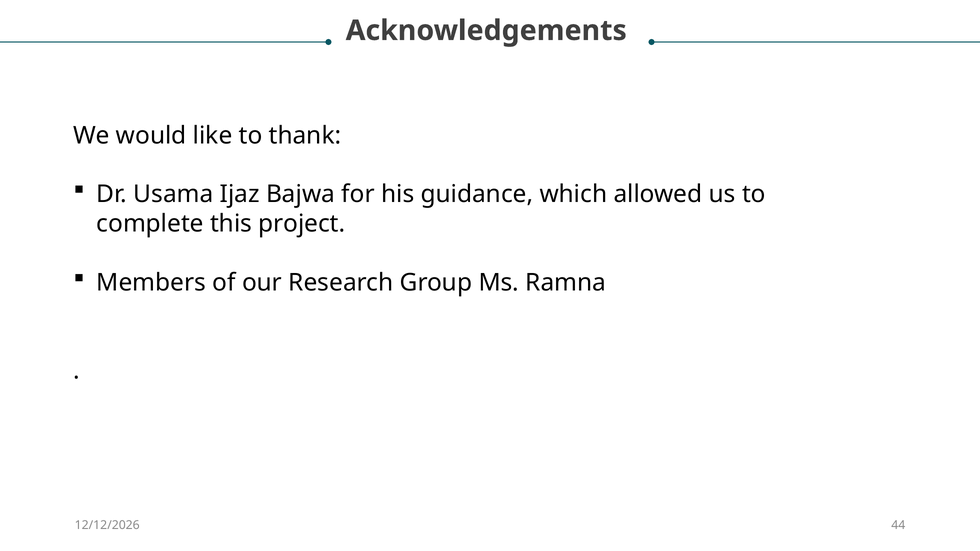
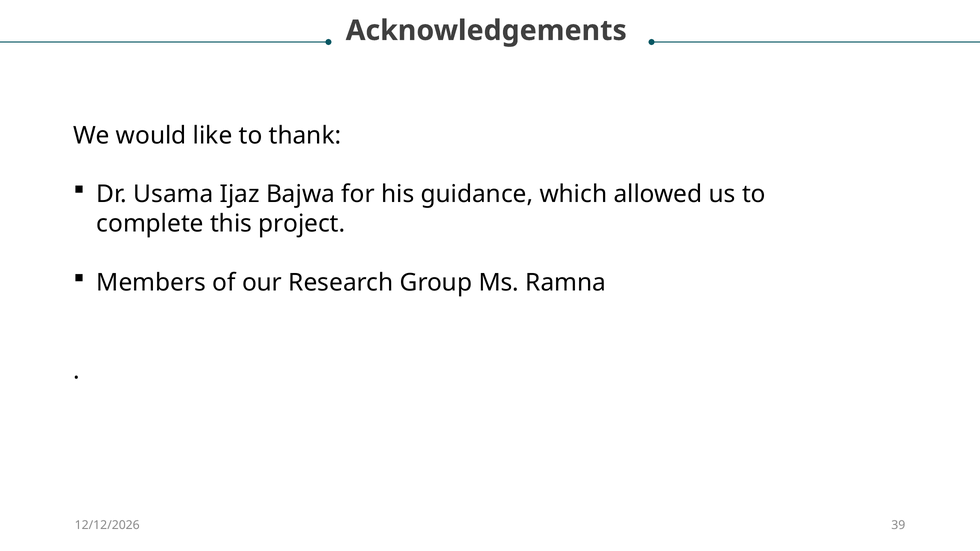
44: 44 -> 39 (898, 525)
